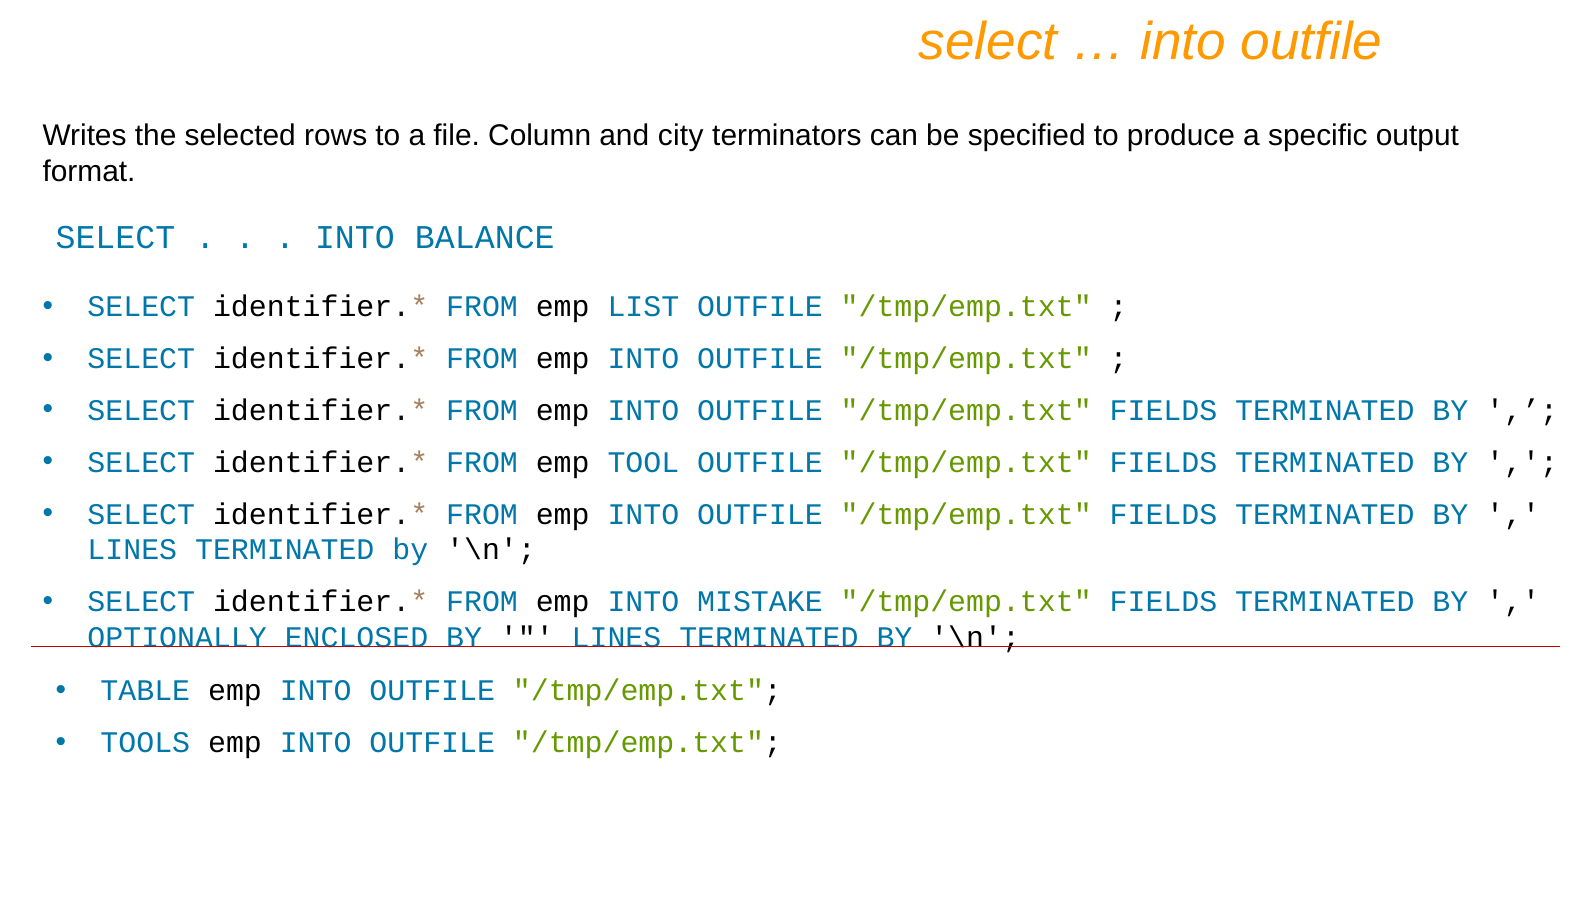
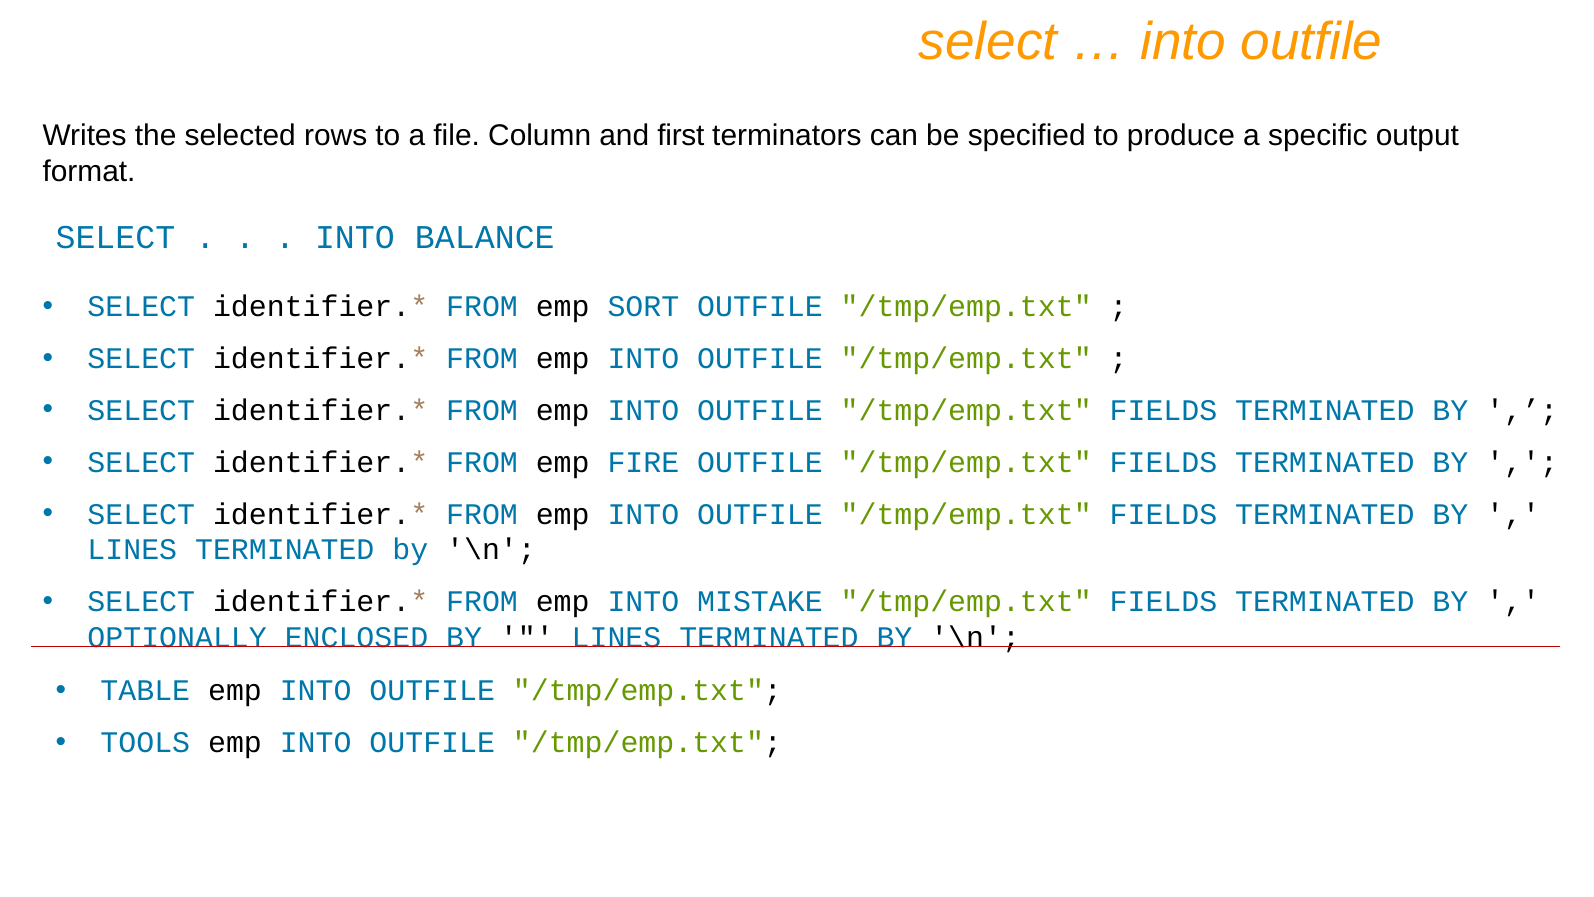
city: city -> first (681, 135)
LIST: LIST -> SORT (643, 307)
TOOL: TOOL -> FIRE (643, 462)
